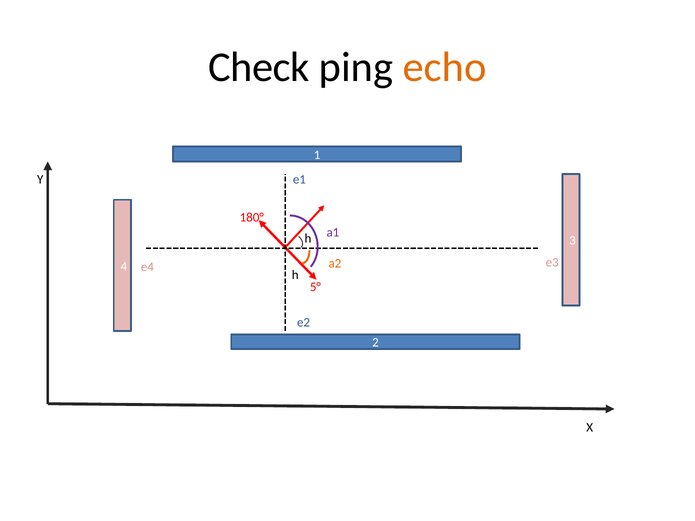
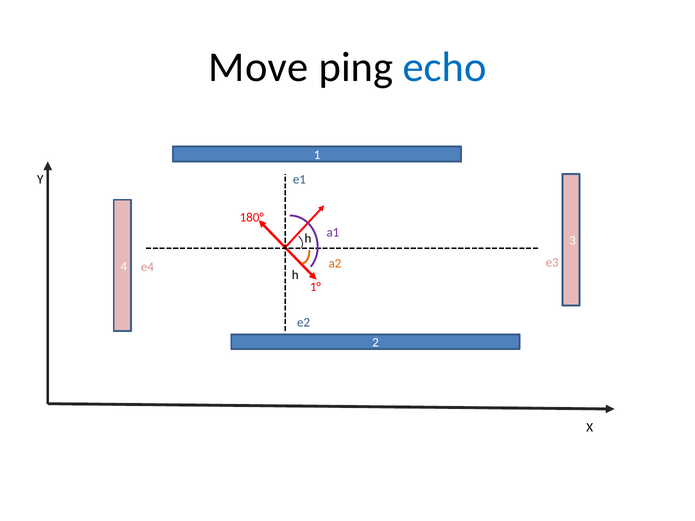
Check: Check -> Move (258, 67)
echo colour: orange -> blue (445, 67)
5°: 5° -> 1° (315, 287)
